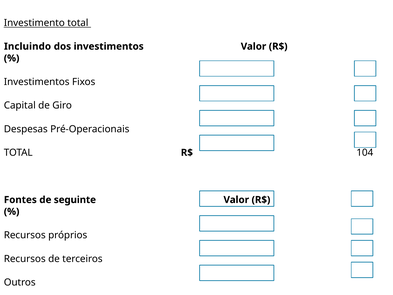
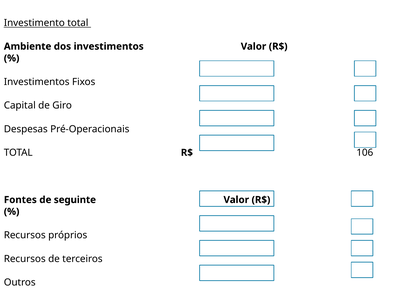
Incluindo: Incluindo -> Ambiente (28, 46)
104: 104 -> 106 (365, 152)
